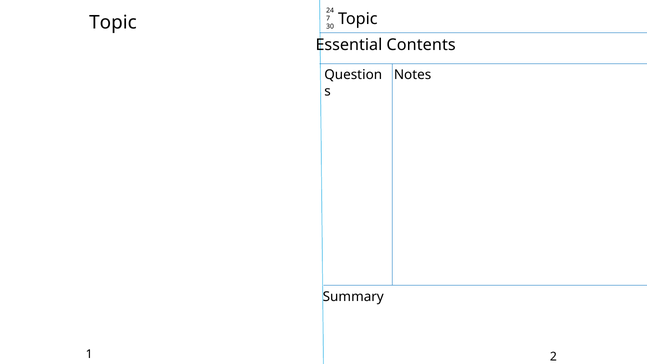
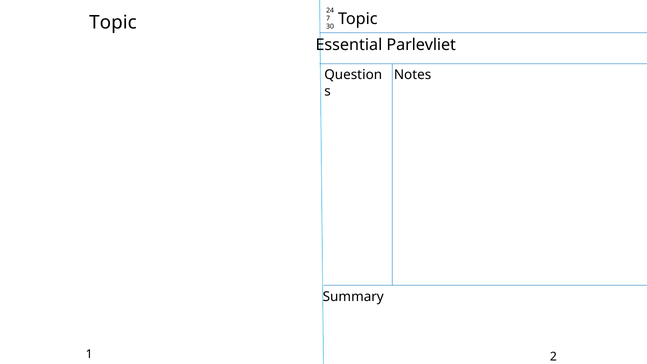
Contents: Contents -> Parlevliet (421, 45)
